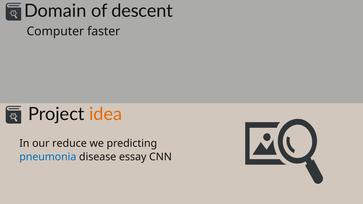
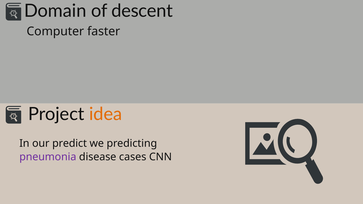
reduce: reduce -> predict (70, 143)
pneumonia colour: blue -> purple (48, 157)
essay: essay -> cases (133, 157)
